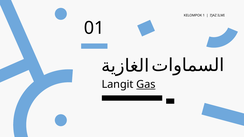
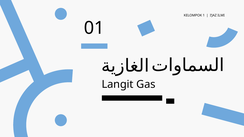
Gas underline: present -> none (146, 85)
